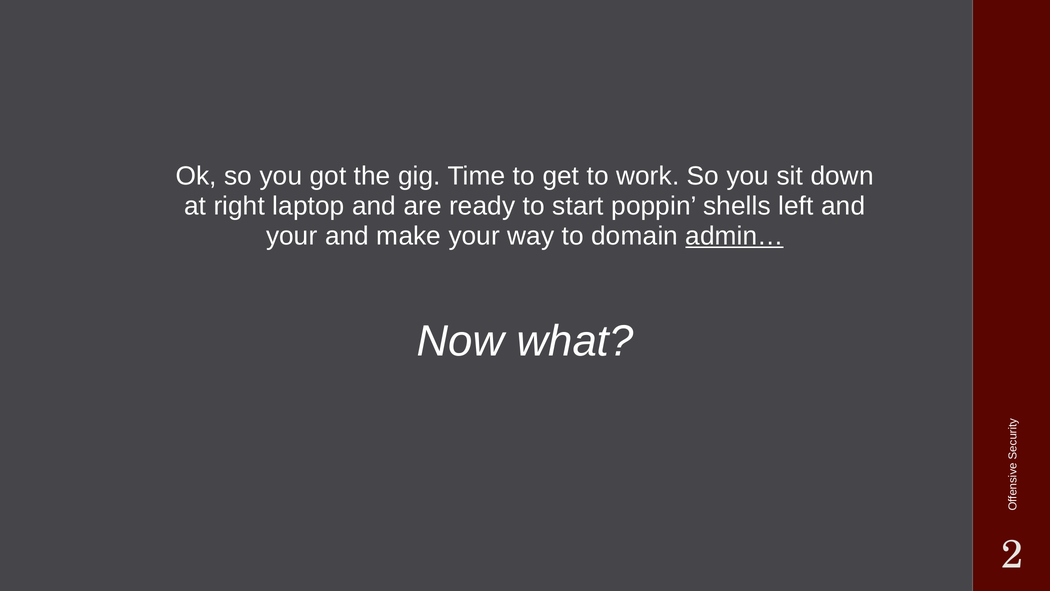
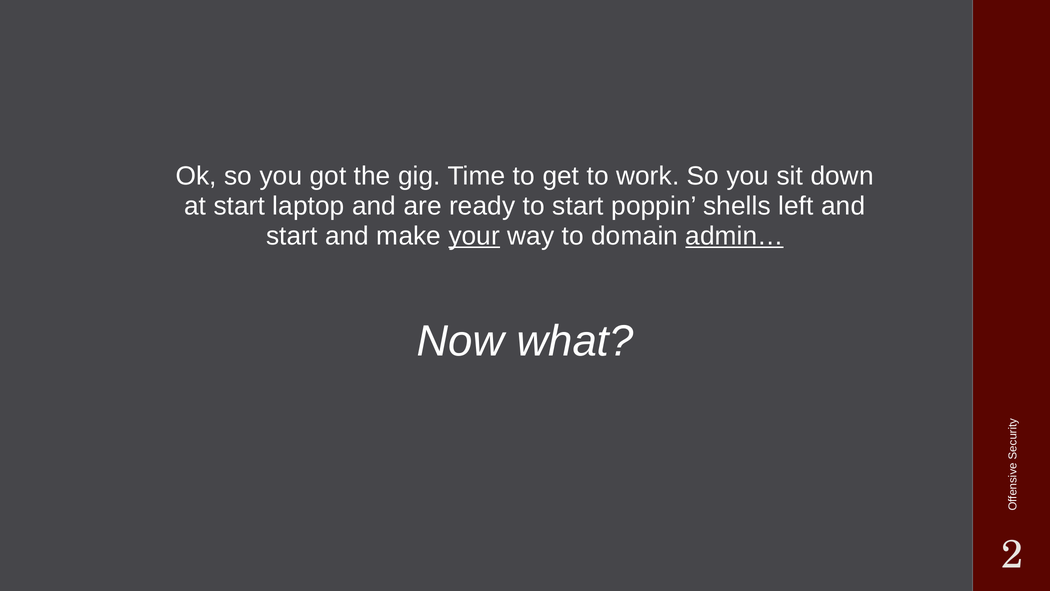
at right: right -> start (239, 206)
your: your -> start (292, 236)
your underline: none -> present (474, 236)
